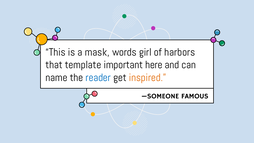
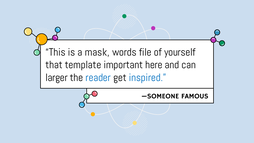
girl: girl -> file (145, 52)
harbors: harbors -> yourself (180, 52)
name: name -> larger (57, 77)
inspired colour: orange -> blue (148, 77)
